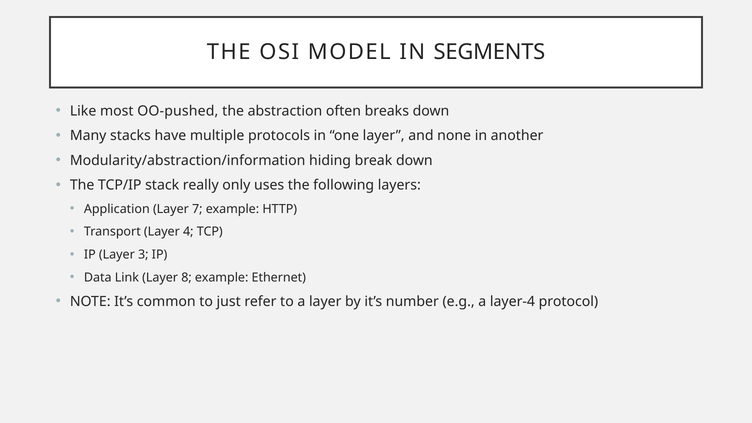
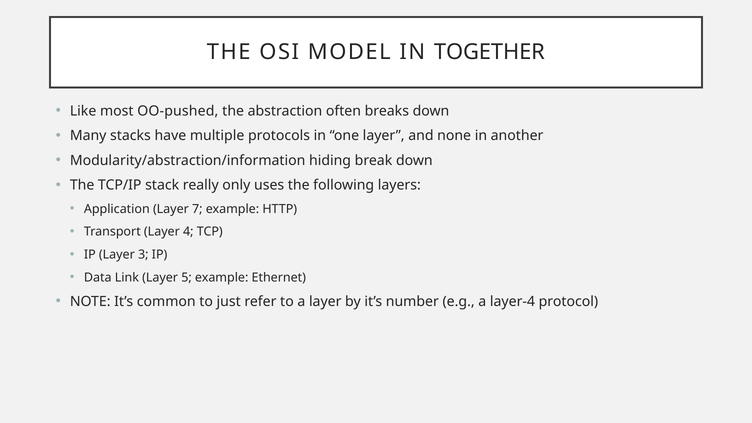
SEGMENTS: SEGMENTS -> TOGETHER (489, 52)
8: 8 -> 5 (187, 278)
